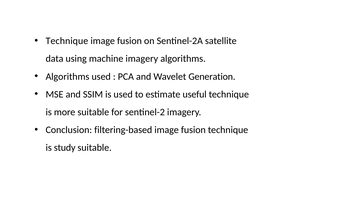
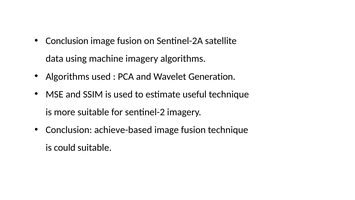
Technique: Technique -> Conclusion (67, 41)
filtering-based: filtering-based -> achieve-based (123, 130)
study: study -> could (65, 147)
